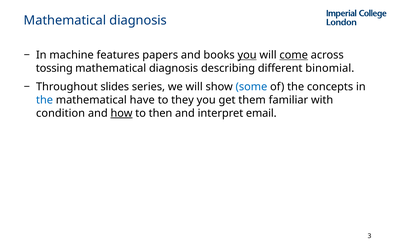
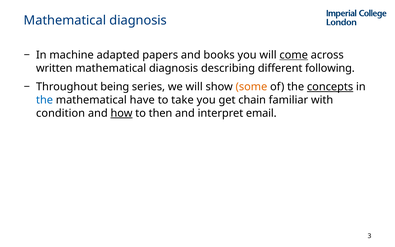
features: features -> adapted (118, 55)
you underline: present -> none (247, 55)
tossing: tossing -> written (54, 68)
binomial: binomial -> following (330, 68)
slides: slides -> being (115, 87)
some colour: blue -> orange (251, 87)
concepts underline: none -> present (330, 87)
they: they -> take (182, 100)
them: them -> chain (252, 100)
